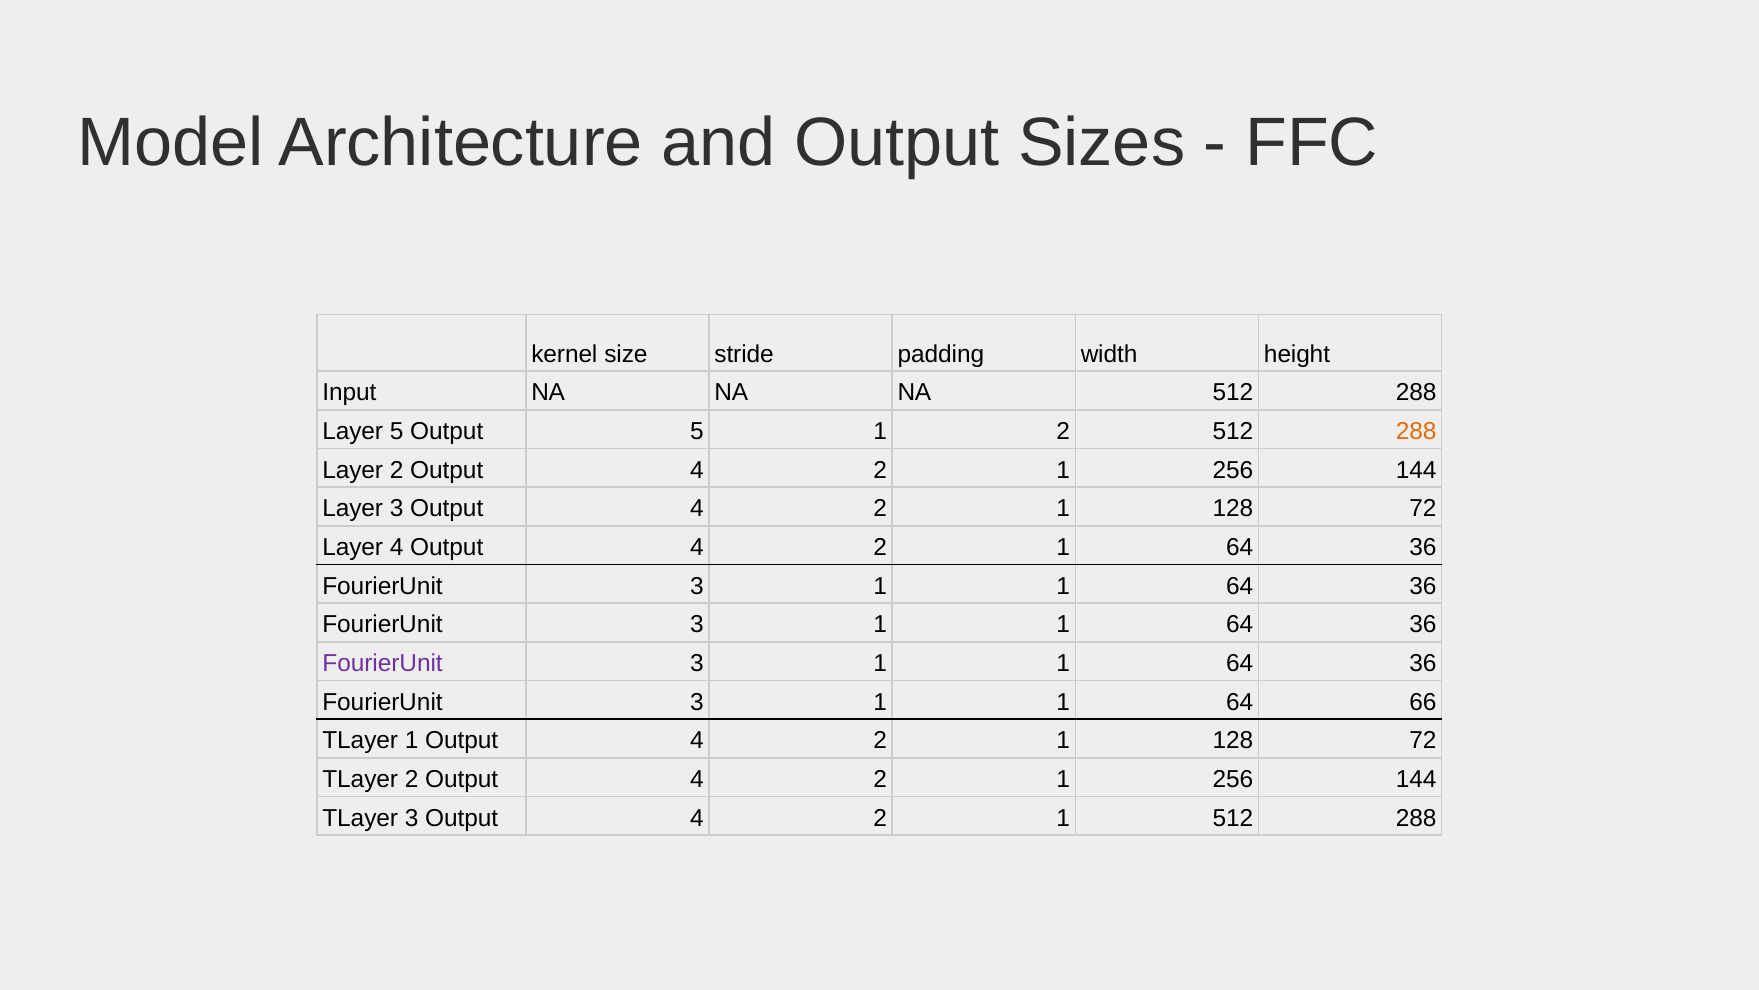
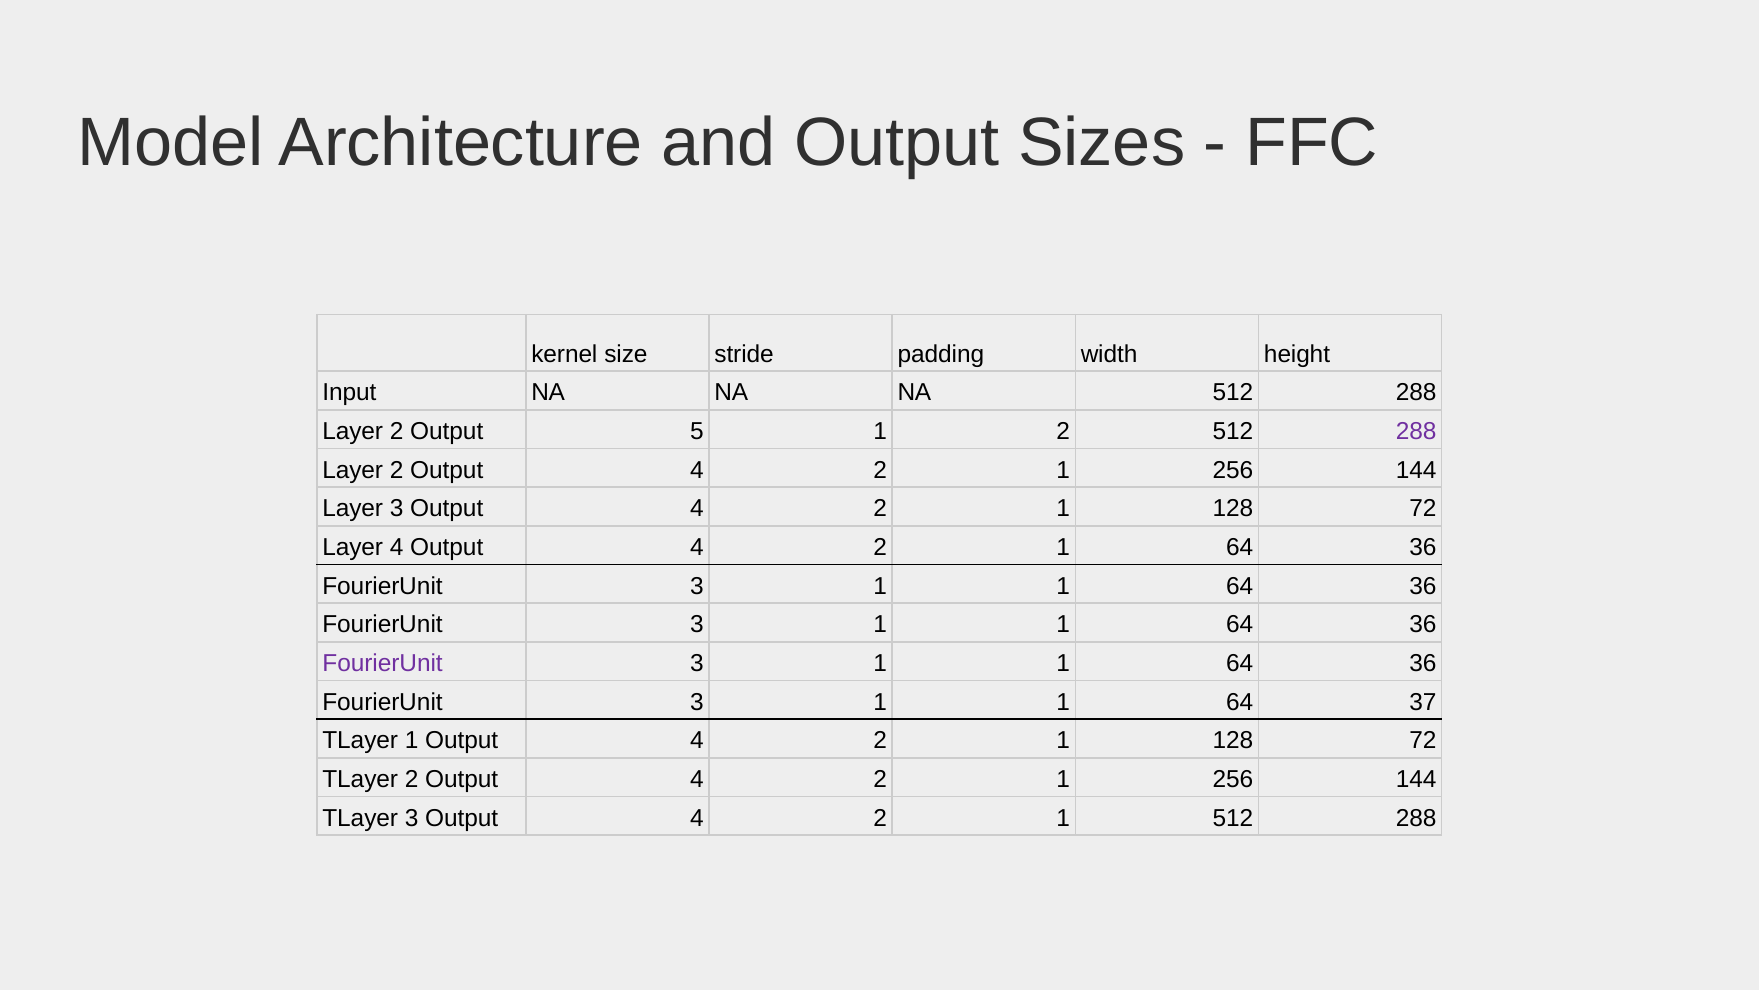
5: 5 -> 2 (397, 431)
288 colour: orange -> purple (1416, 431)
66: 66 -> 37 (1423, 702)
